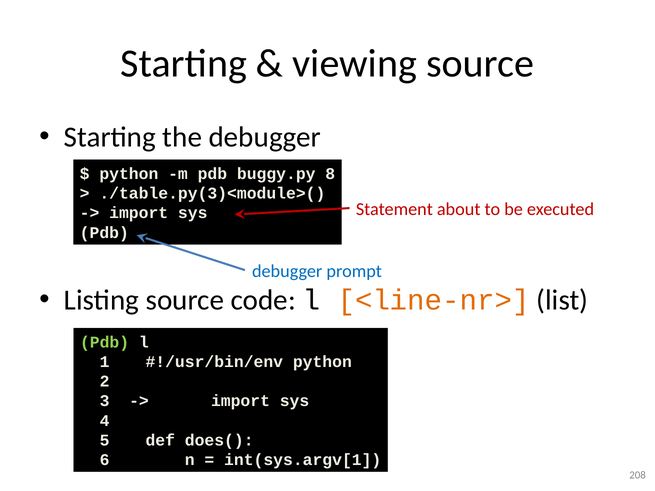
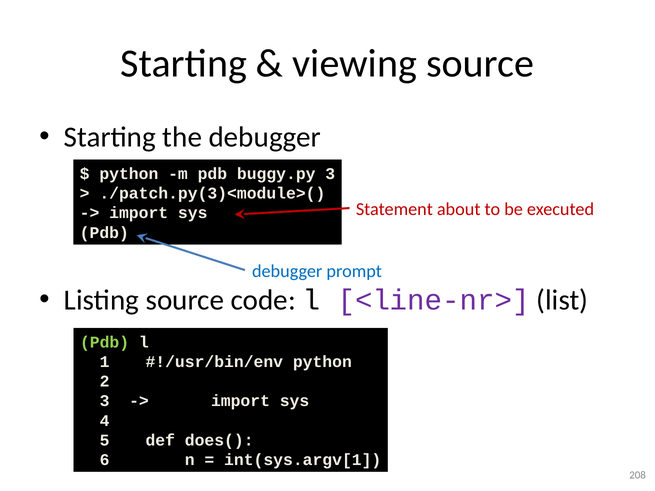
buggy.py 8: 8 -> 3 (330, 174)
./table.py(3)<module>(: ./table.py(3)<module>( -> ./patch.py(3)<module>( (212, 193)
<line-nr> colour: orange -> purple (434, 300)
